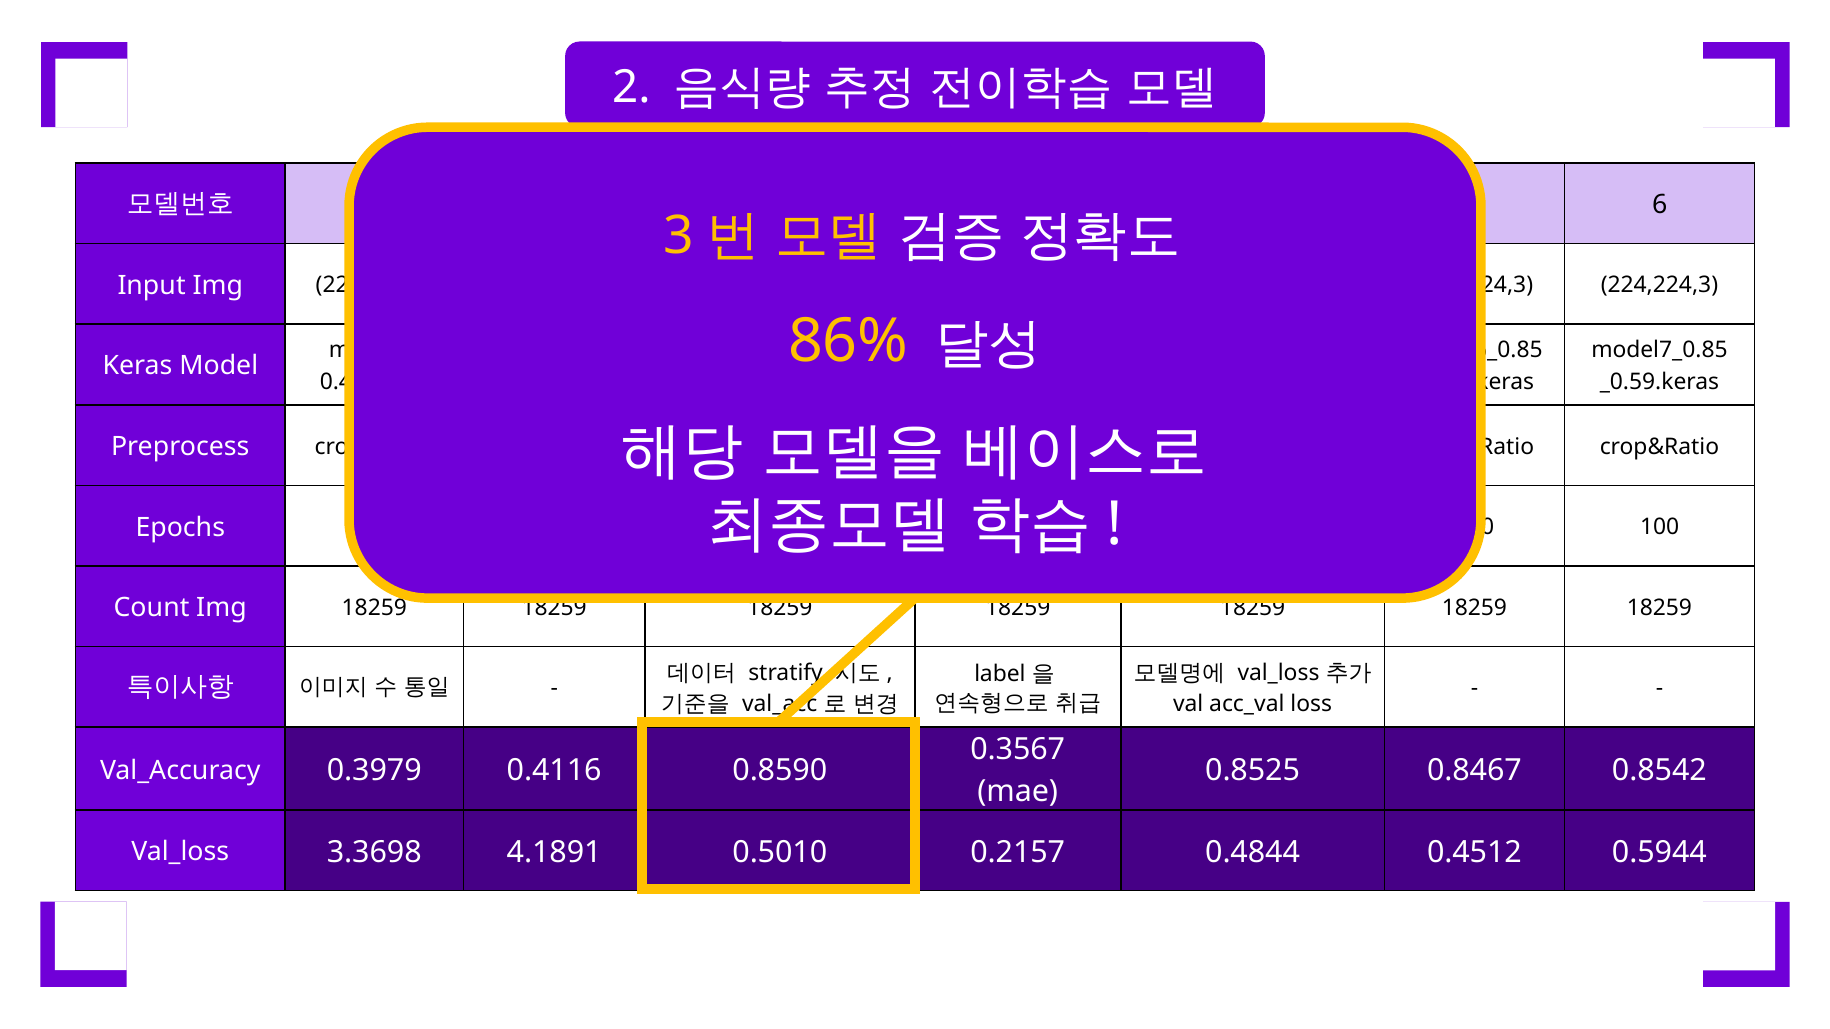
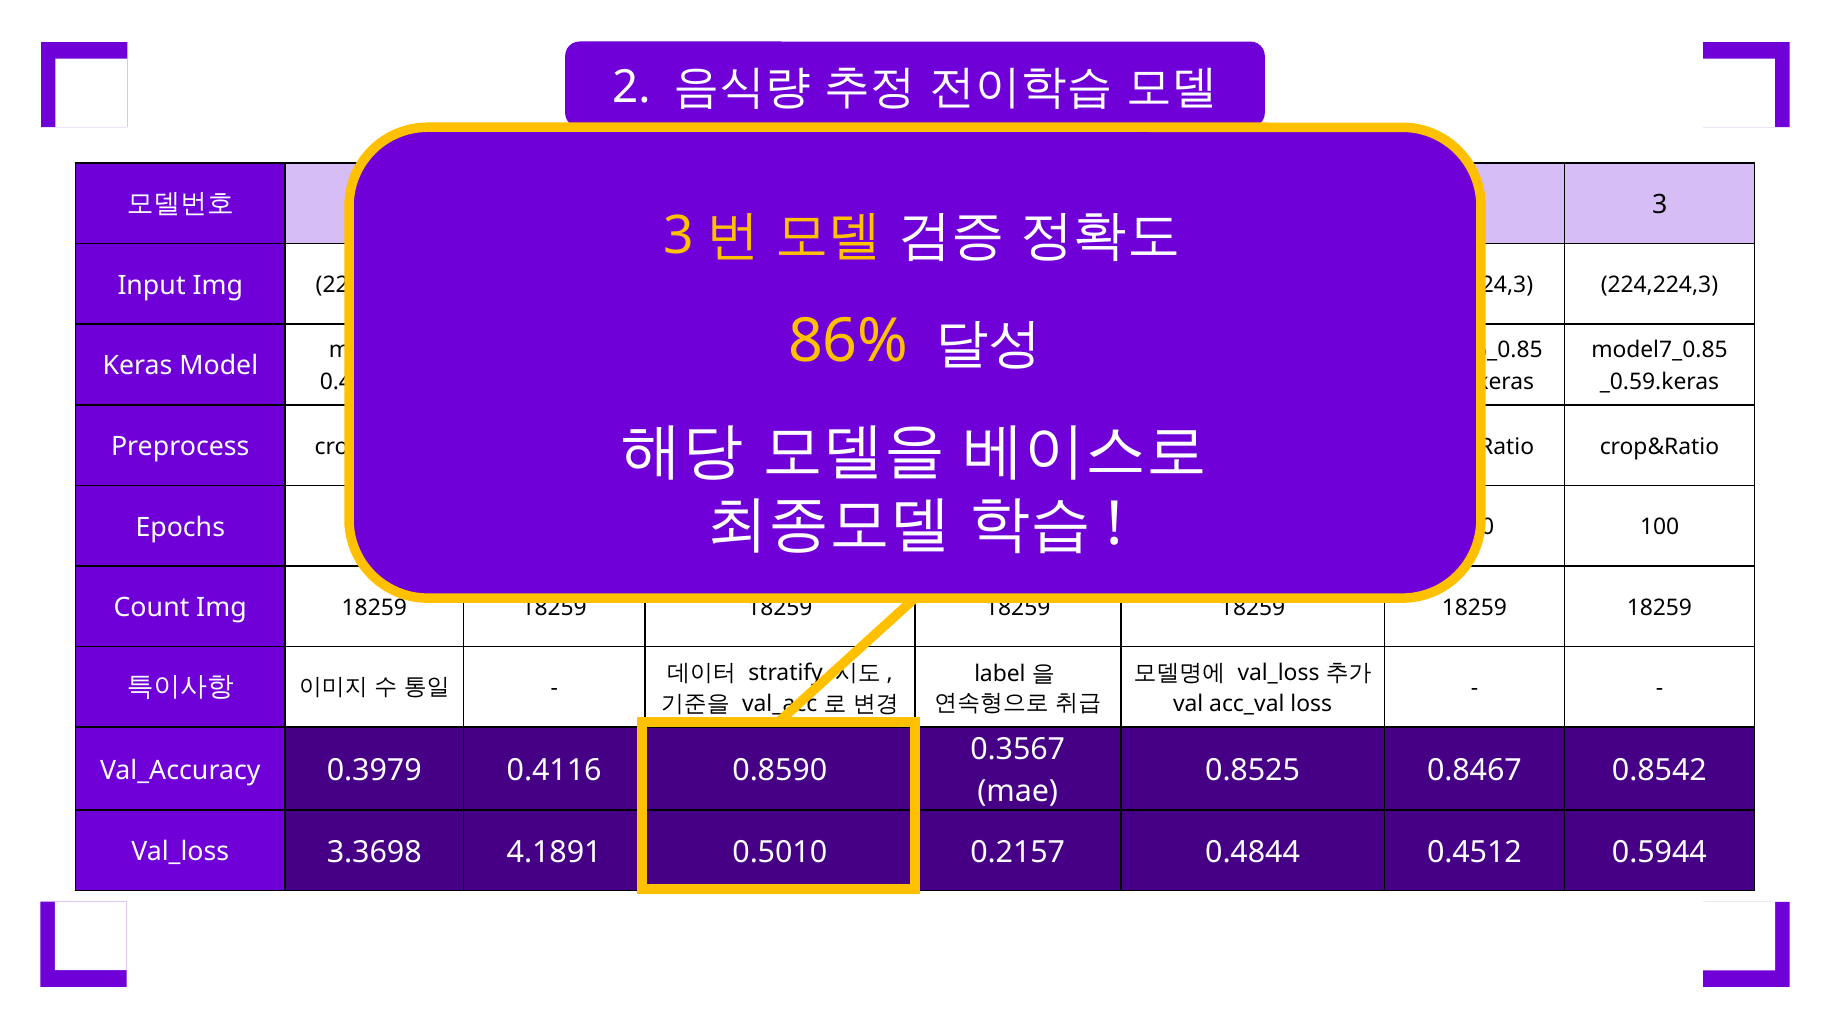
6: 6 -> 3 (1660, 205)
